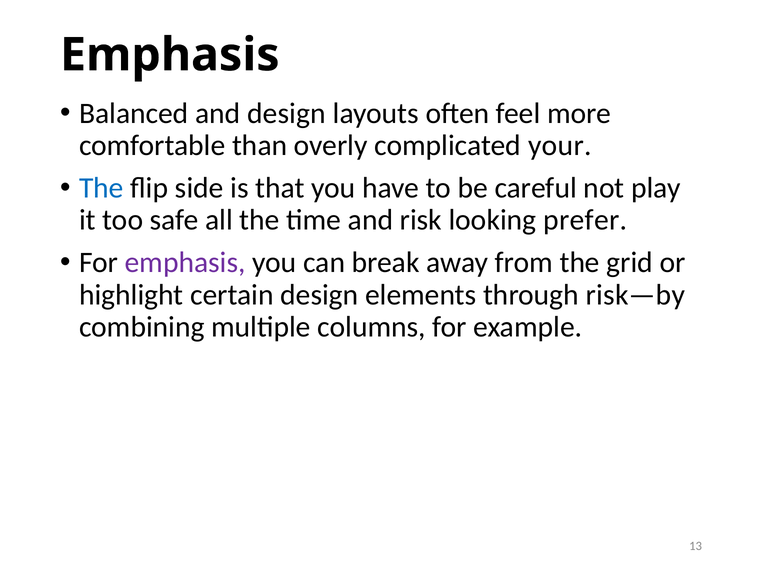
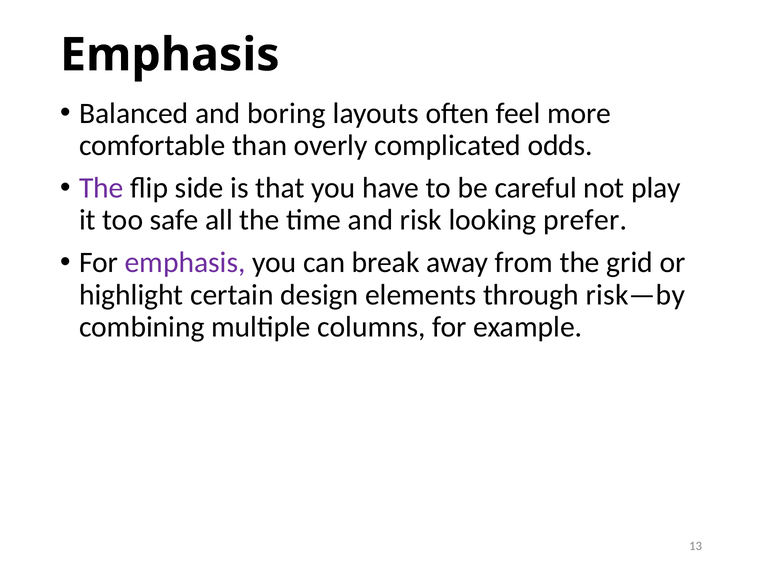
and design: design -> boring (286, 113)
your: your -> odds (560, 145)
The colour: blue -> purple (101, 188)
